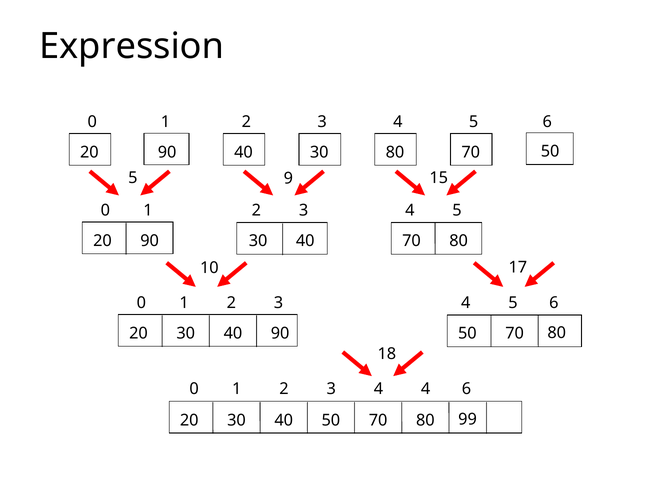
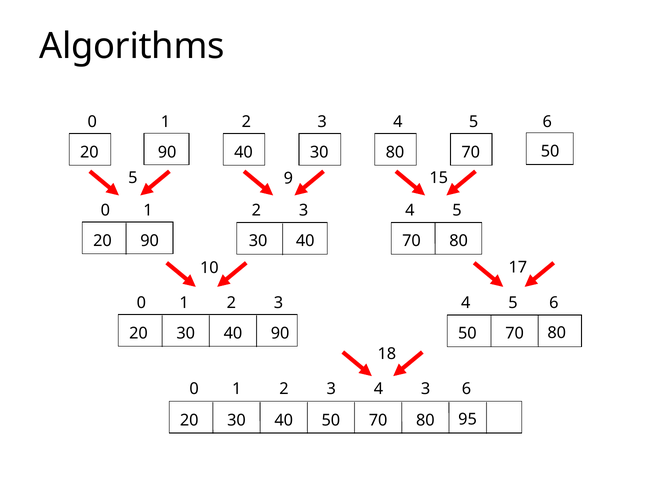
Expression: Expression -> Algorithms (132, 46)
2 4: 4 -> 3 (426, 389)
99: 99 -> 95 (468, 419)
